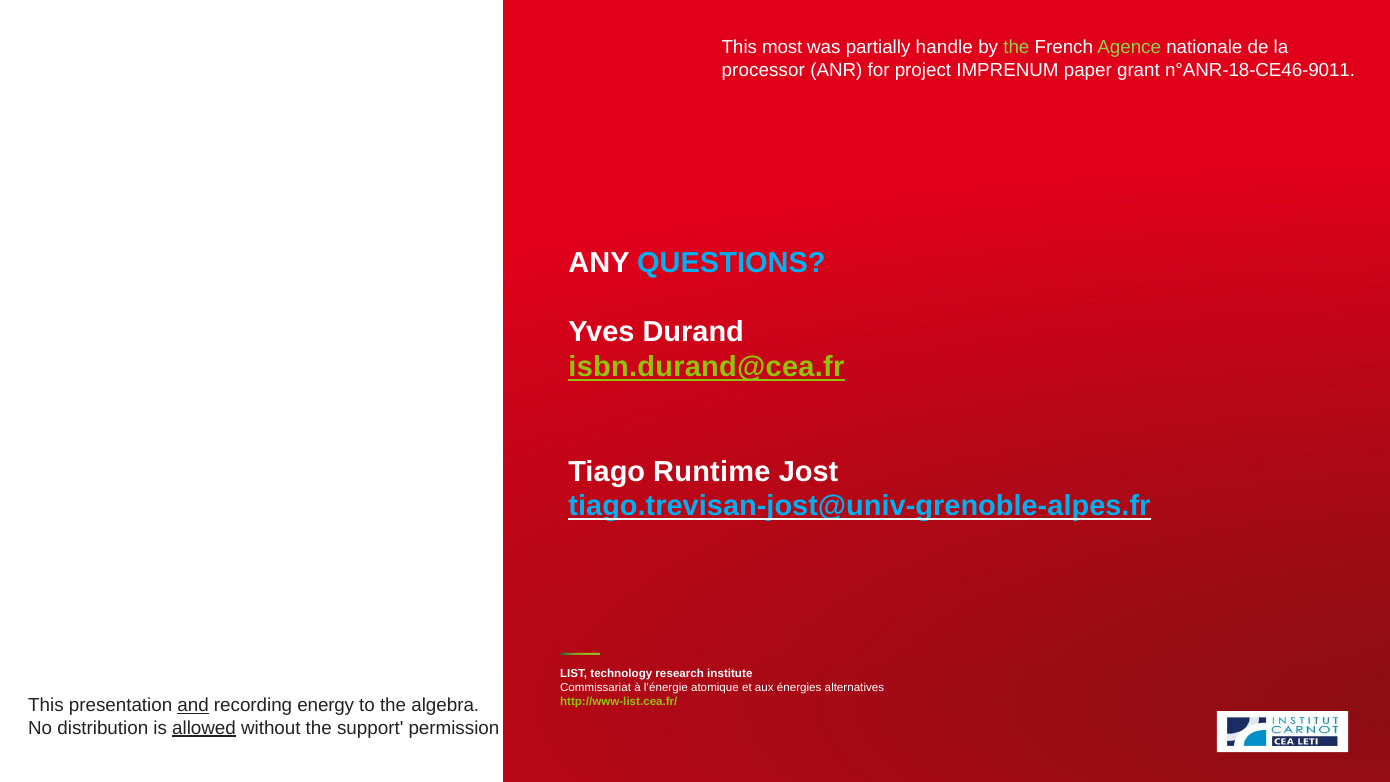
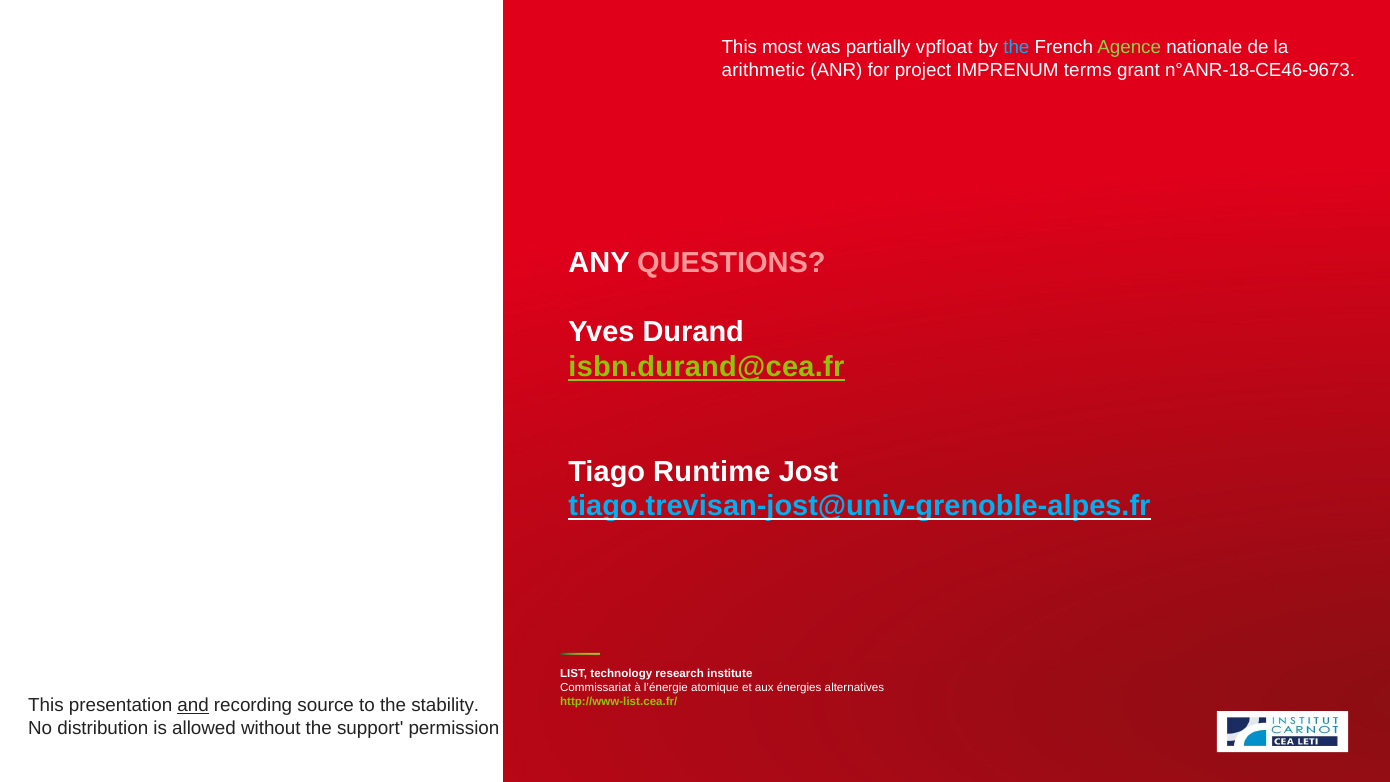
handle: handle -> vpfloat (944, 47)
the colour: light green -> light blue (1016, 47)
processor: processor -> arithmetic (763, 70)
paper: paper -> terms (1088, 70)
n°ANR-18-CE46-9011: n°ANR-18-CE46-9011 -> n°ANR-18-CE46-9673 (1260, 70)
QUESTIONS colour: light blue -> pink (731, 263)
energy: energy -> source (326, 705)
algebra: algebra -> stability (445, 705)
allowed underline: present -> none (204, 728)
